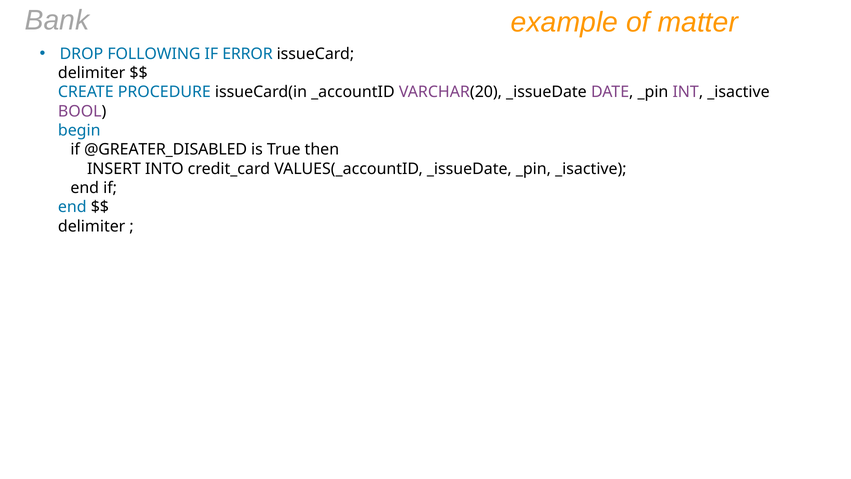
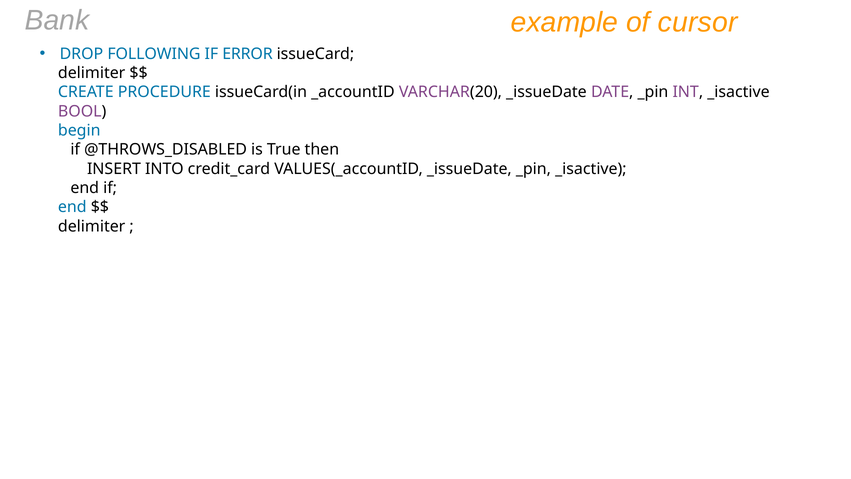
matter: matter -> cursor (698, 22)
@GREATER_DISABLED: @GREATER_DISABLED -> @THROWS_DISABLED (166, 149)
